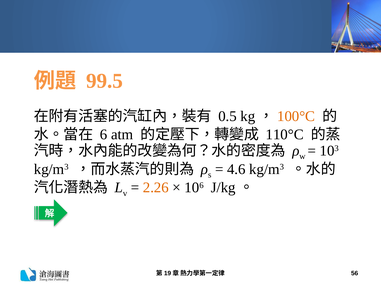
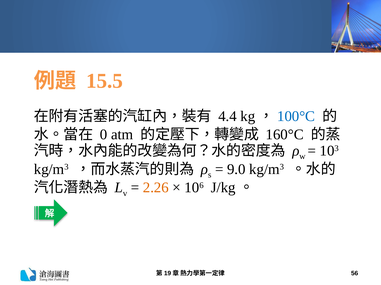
99.5: 99.5 -> 15.5 (105, 81)
0.5: 0.5 -> 4.4 (228, 116)
100°C colour: orange -> blue (296, 116)
6: 6 -> 0 (104, 135)
110°C: 110°C -> 160°C (285, 135)
4.6: 4.6 -> 9.0 (236, 170)
